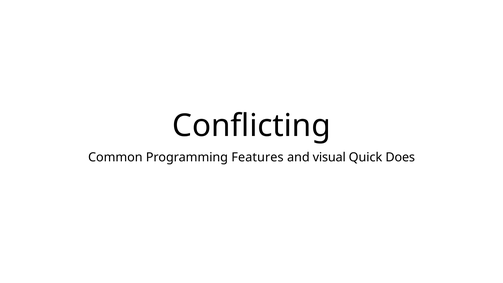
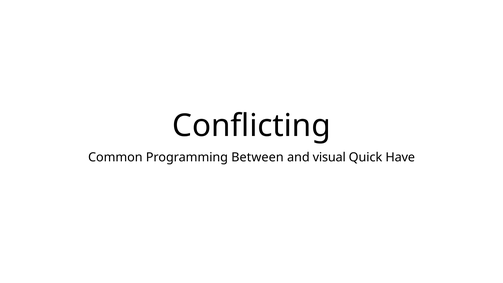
Features: Features -> Between (257, 157)
Does: Does -> Have (400, 157)
